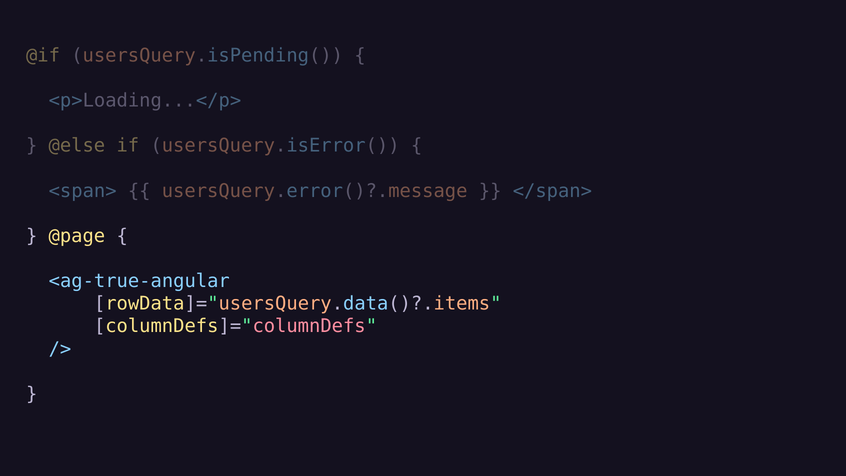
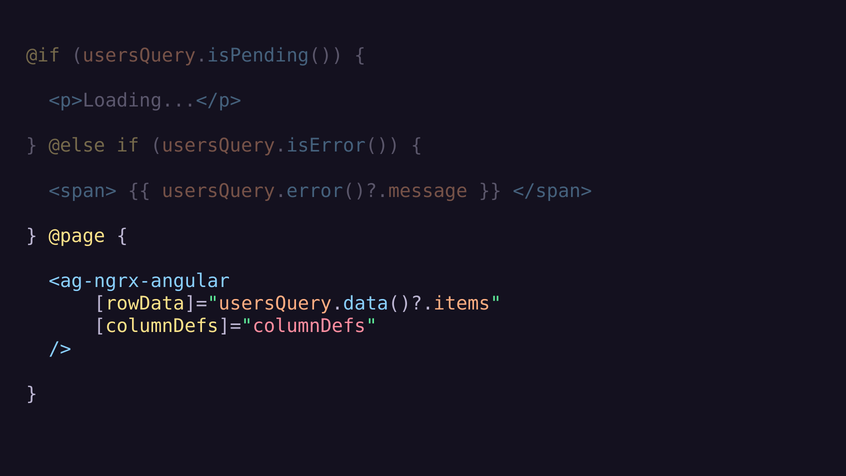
<ag-true-angular: <ag-true-angular -> <ag-ngrx-angular (139, 281)
